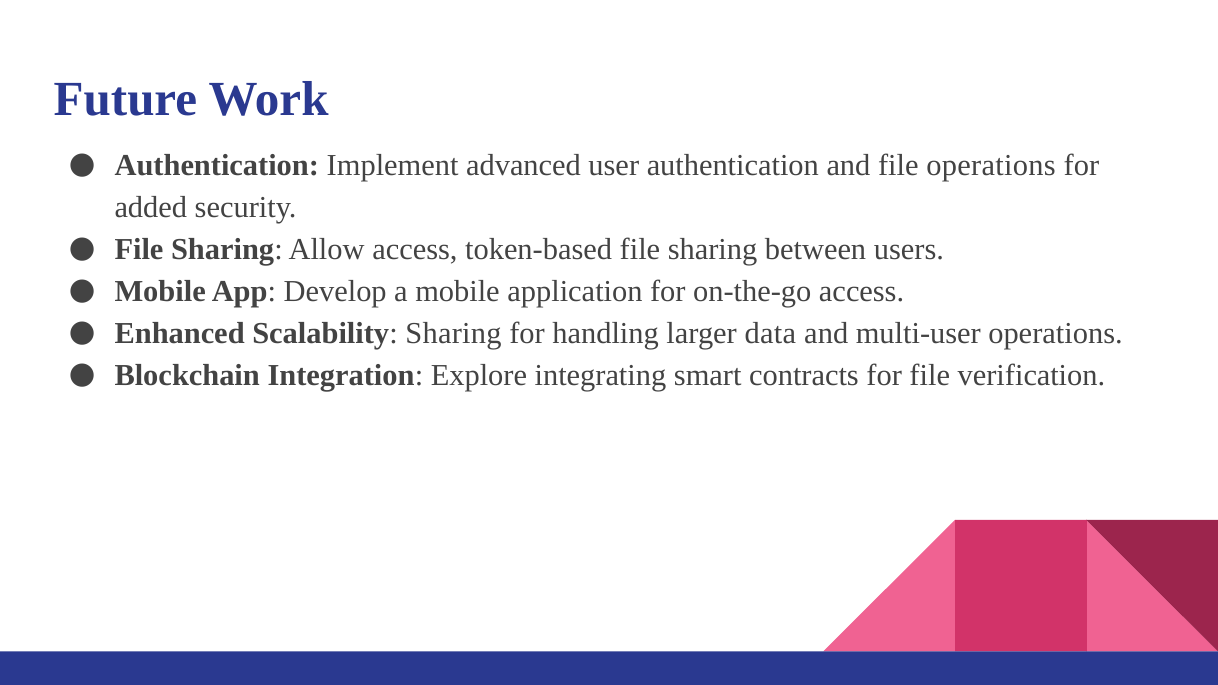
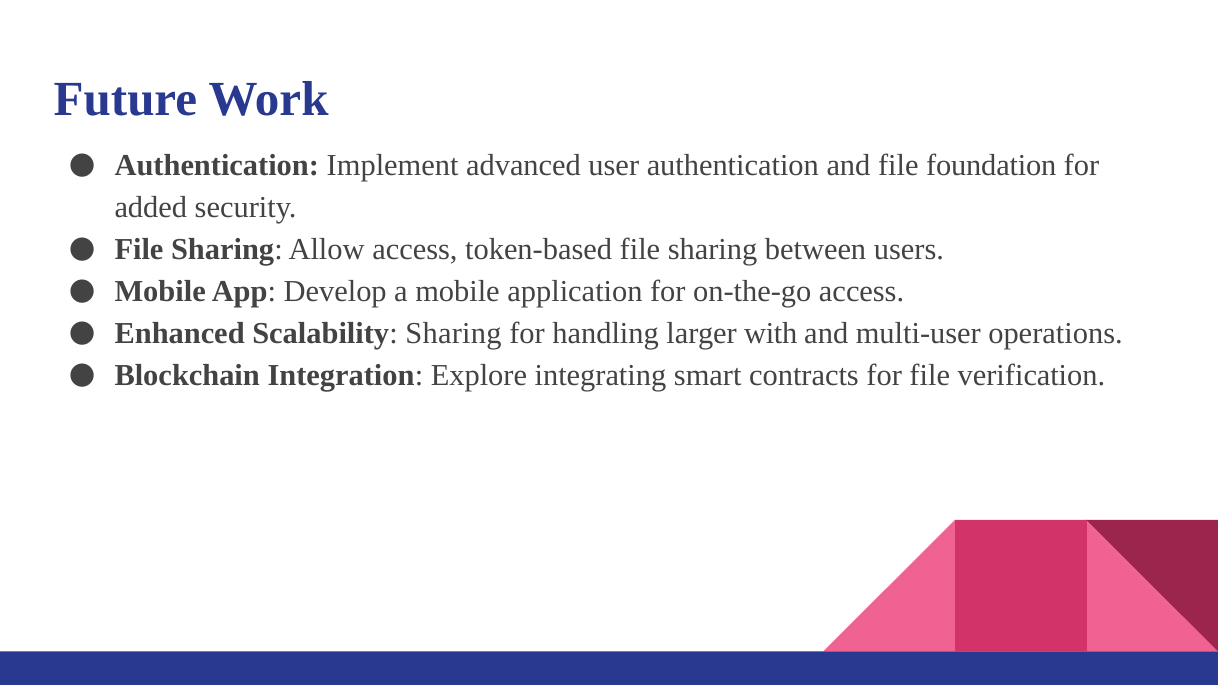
file operations: operations -> foundation (991, 165)
data: data -> with (771, 333)
